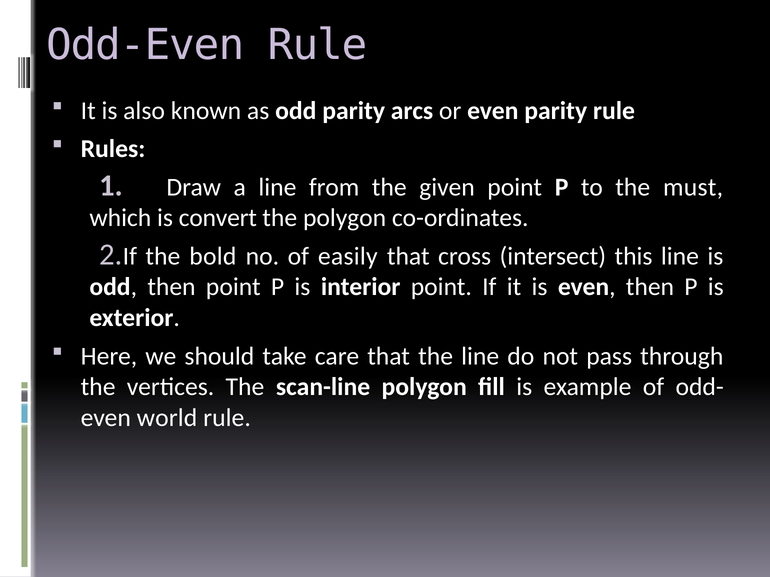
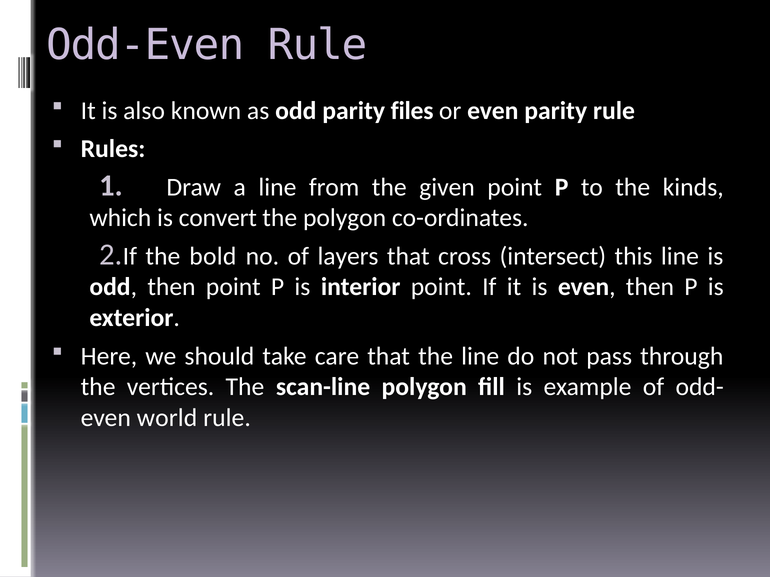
arcs: arcs -> files (412, 111)
must: must -> kinds (693, 187)
easily: easily -> layers (348, 256)
